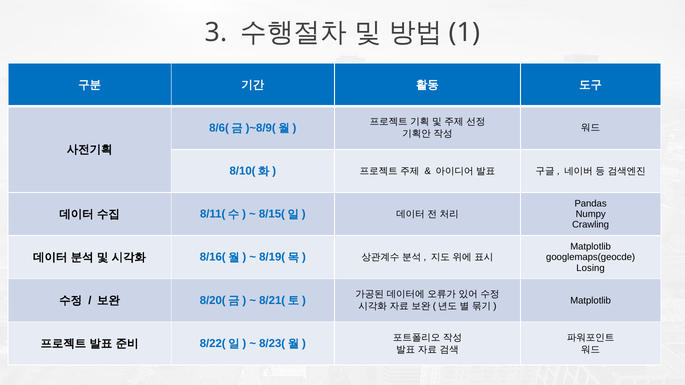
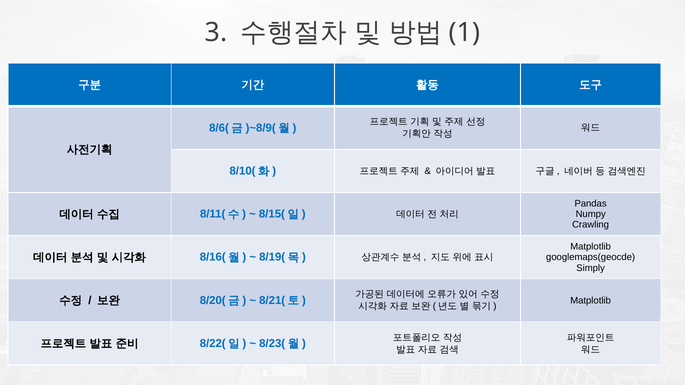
Losing: Losing -> Simply (591, 268)
